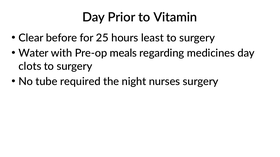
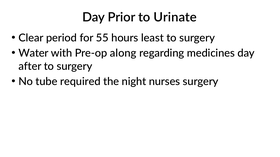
Vitamin: Vitamin -> Urinate (175, 17)
before: before -> period (61, 38)
25: 25 -> 55 (102, 38)
meals: meals -> along (123, 53)
clots: clots -> after (30, 66)
